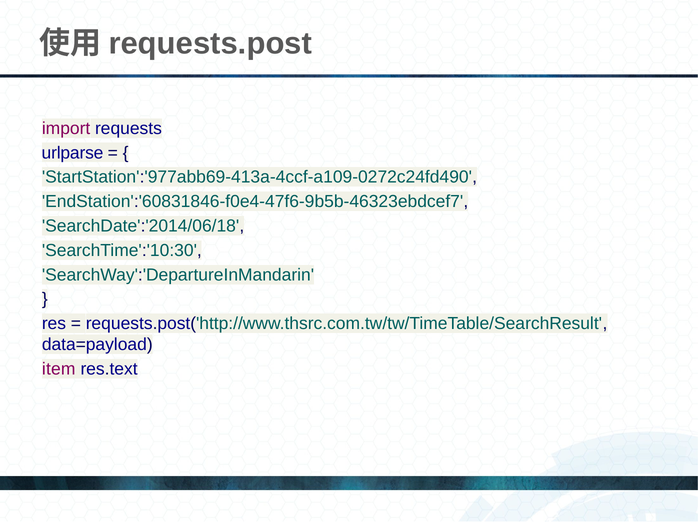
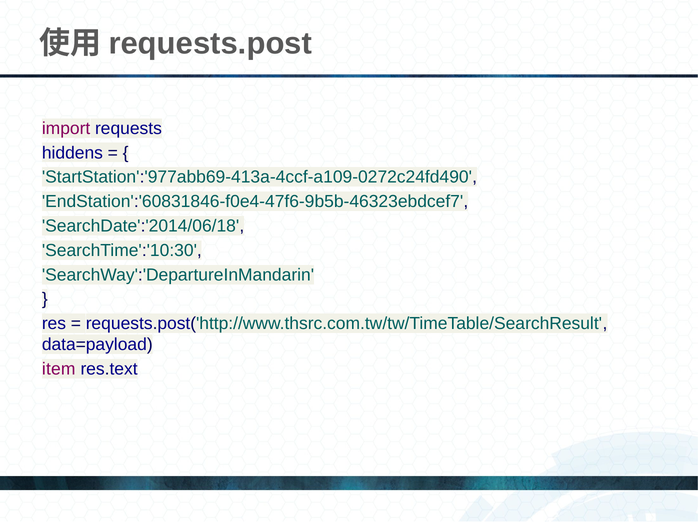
urlparse: urlparse -> hiddens (72, 153)
